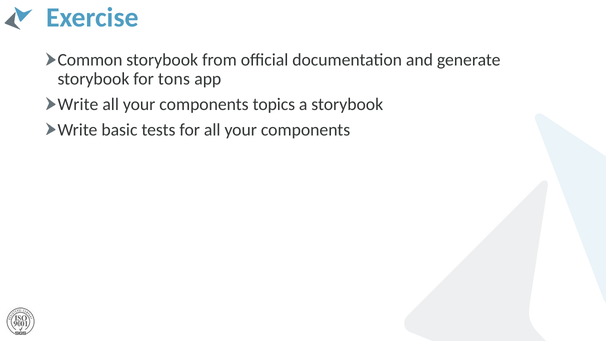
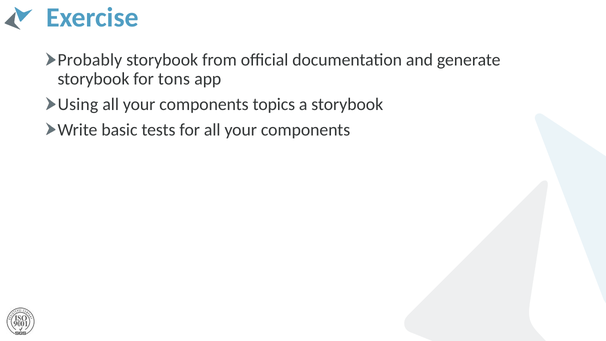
Common: Common -> Probably (90, 60)
Write: Write -> Using (78, 104)
